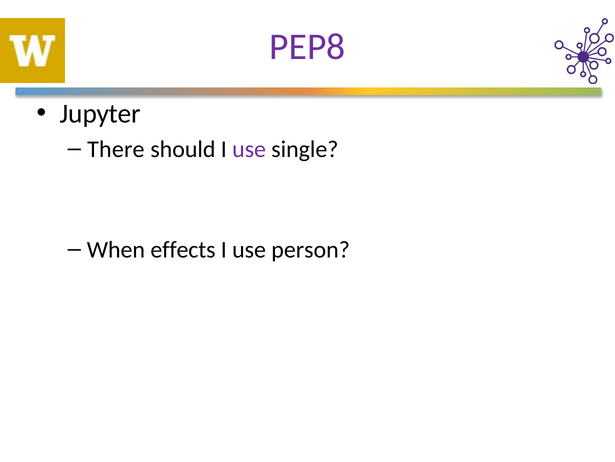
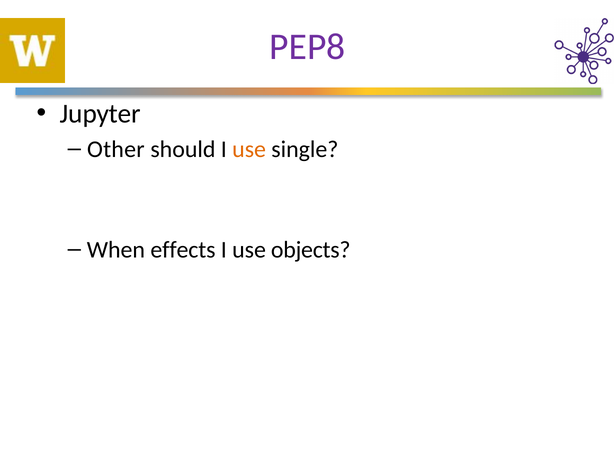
There: There -> Other (116, 149)
use colour: purple -> orange (249, 149)
person: person -> objects (311, 249)
